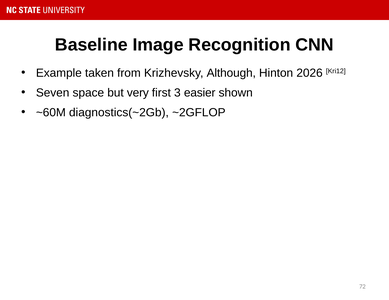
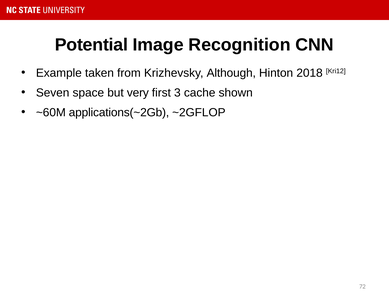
Baseline: Baseline -> Potential (91, 45)
2026: 2026 -> 2018 (310, 73)
easier: easier -> cache (200, 93)
diagnostics(~2Gb: diagnostics(~2Gb -> applications(~2Gb (119, 113)
